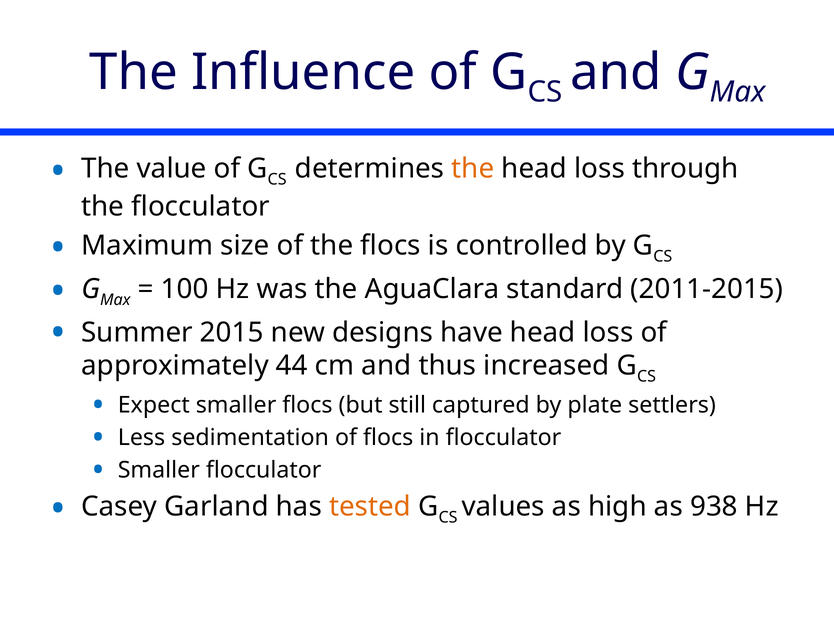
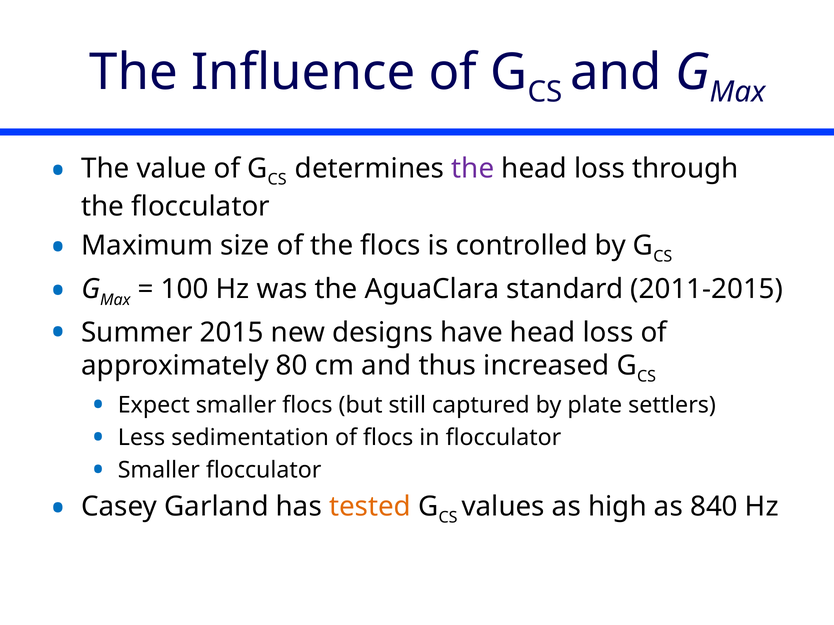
the colour: orange -> purple (473, 169)
44: 44 -> 80 (292, 366)
938: 938 -> 840 (714, 507)
